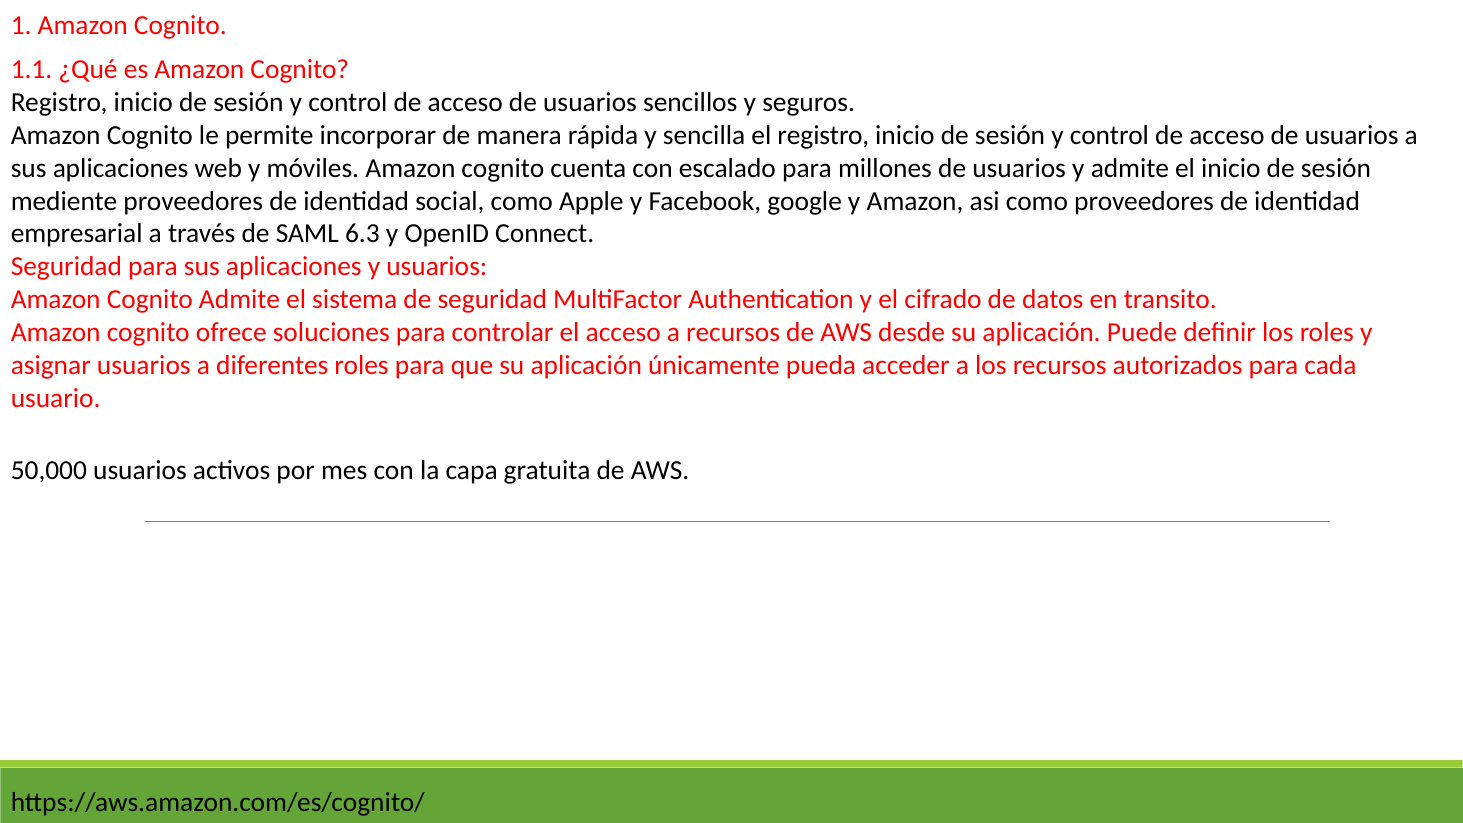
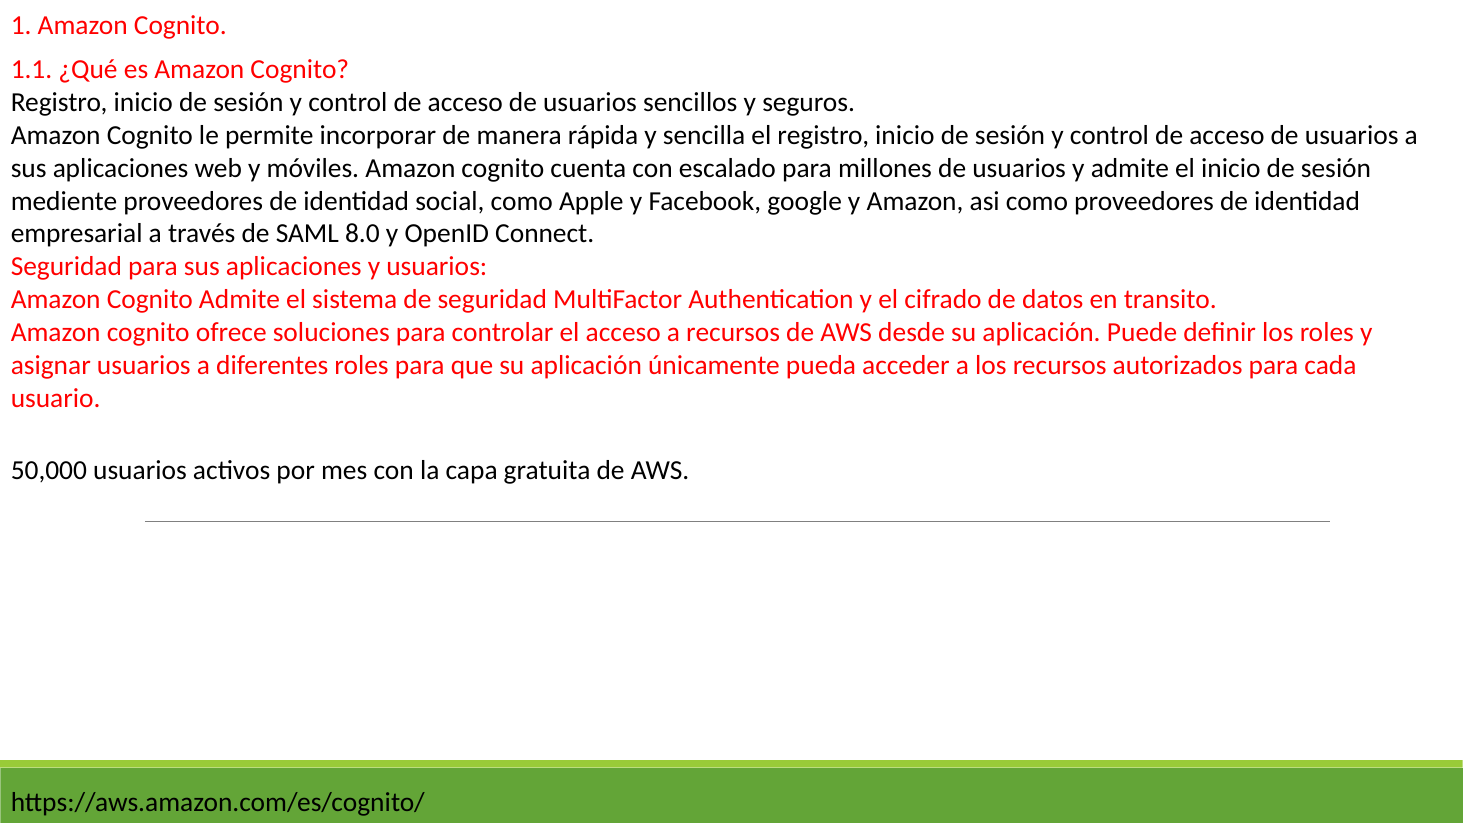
6.3: 6.3 -> 8.0 (362, 234)
